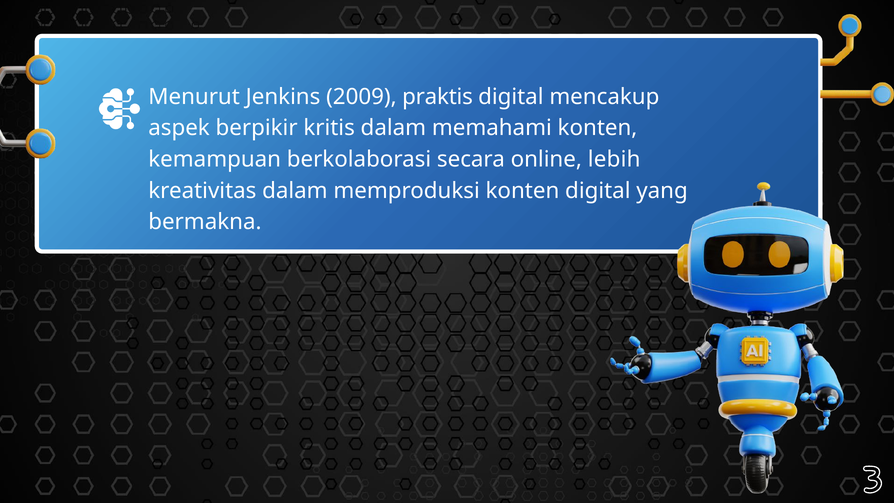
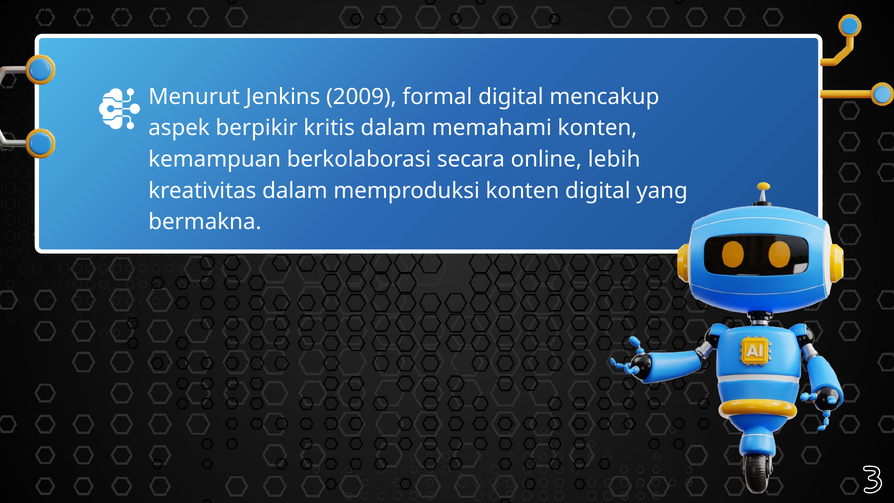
praktis: praktis -> formal (437, 97)
